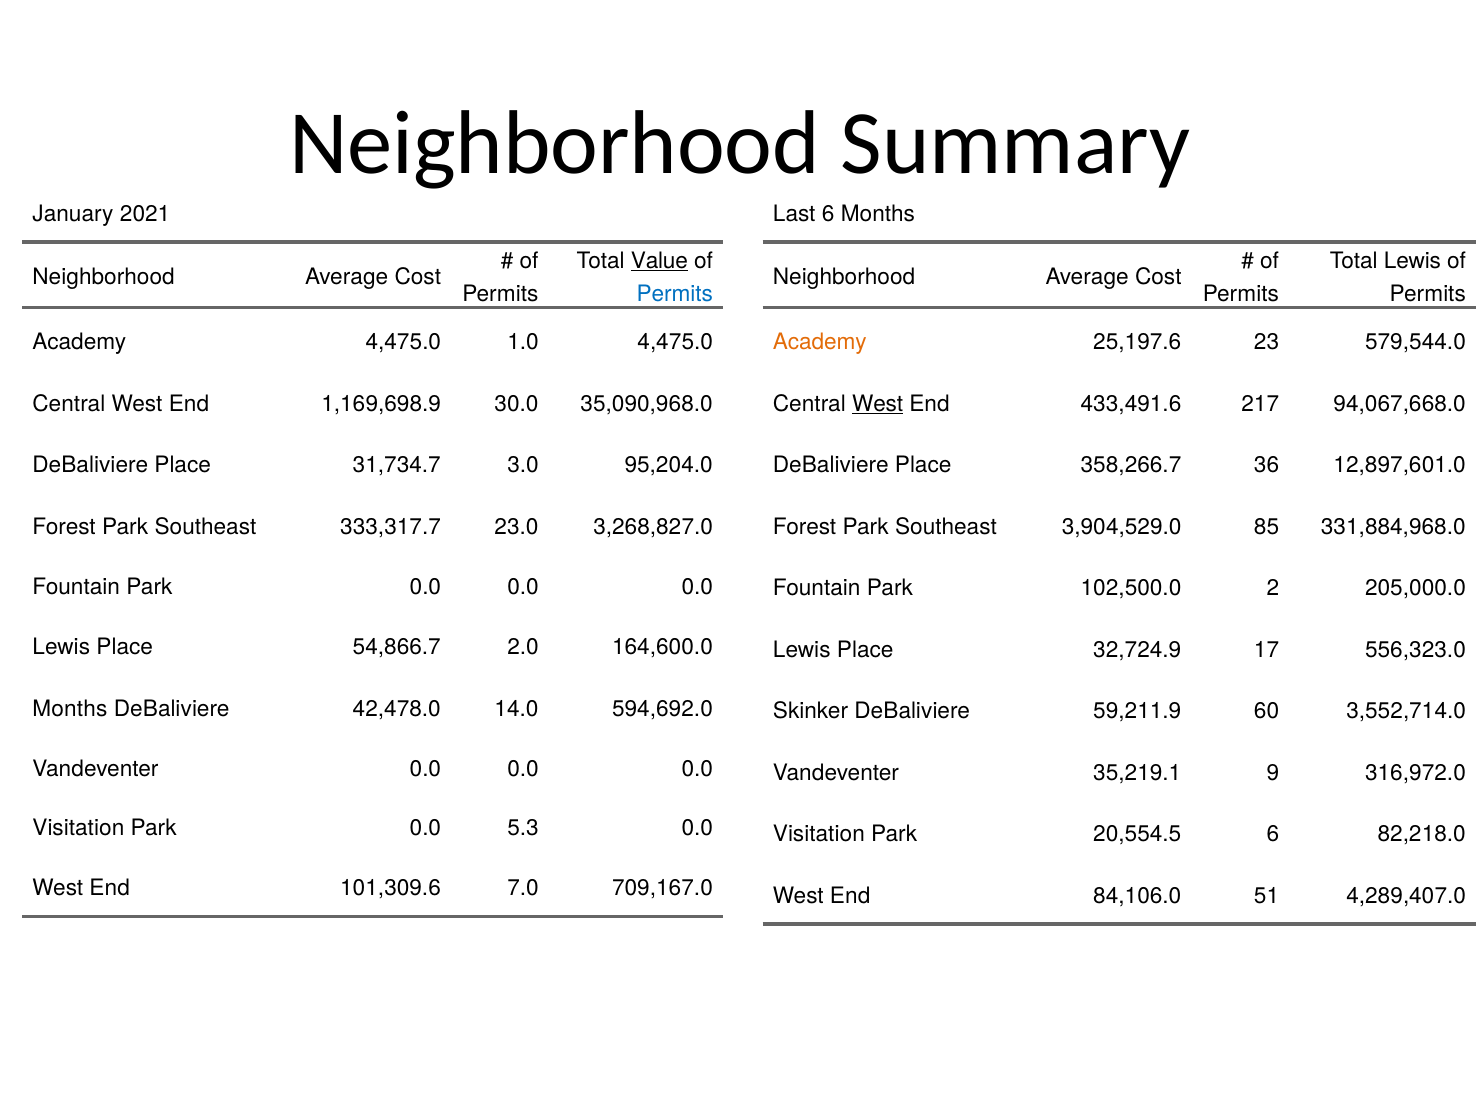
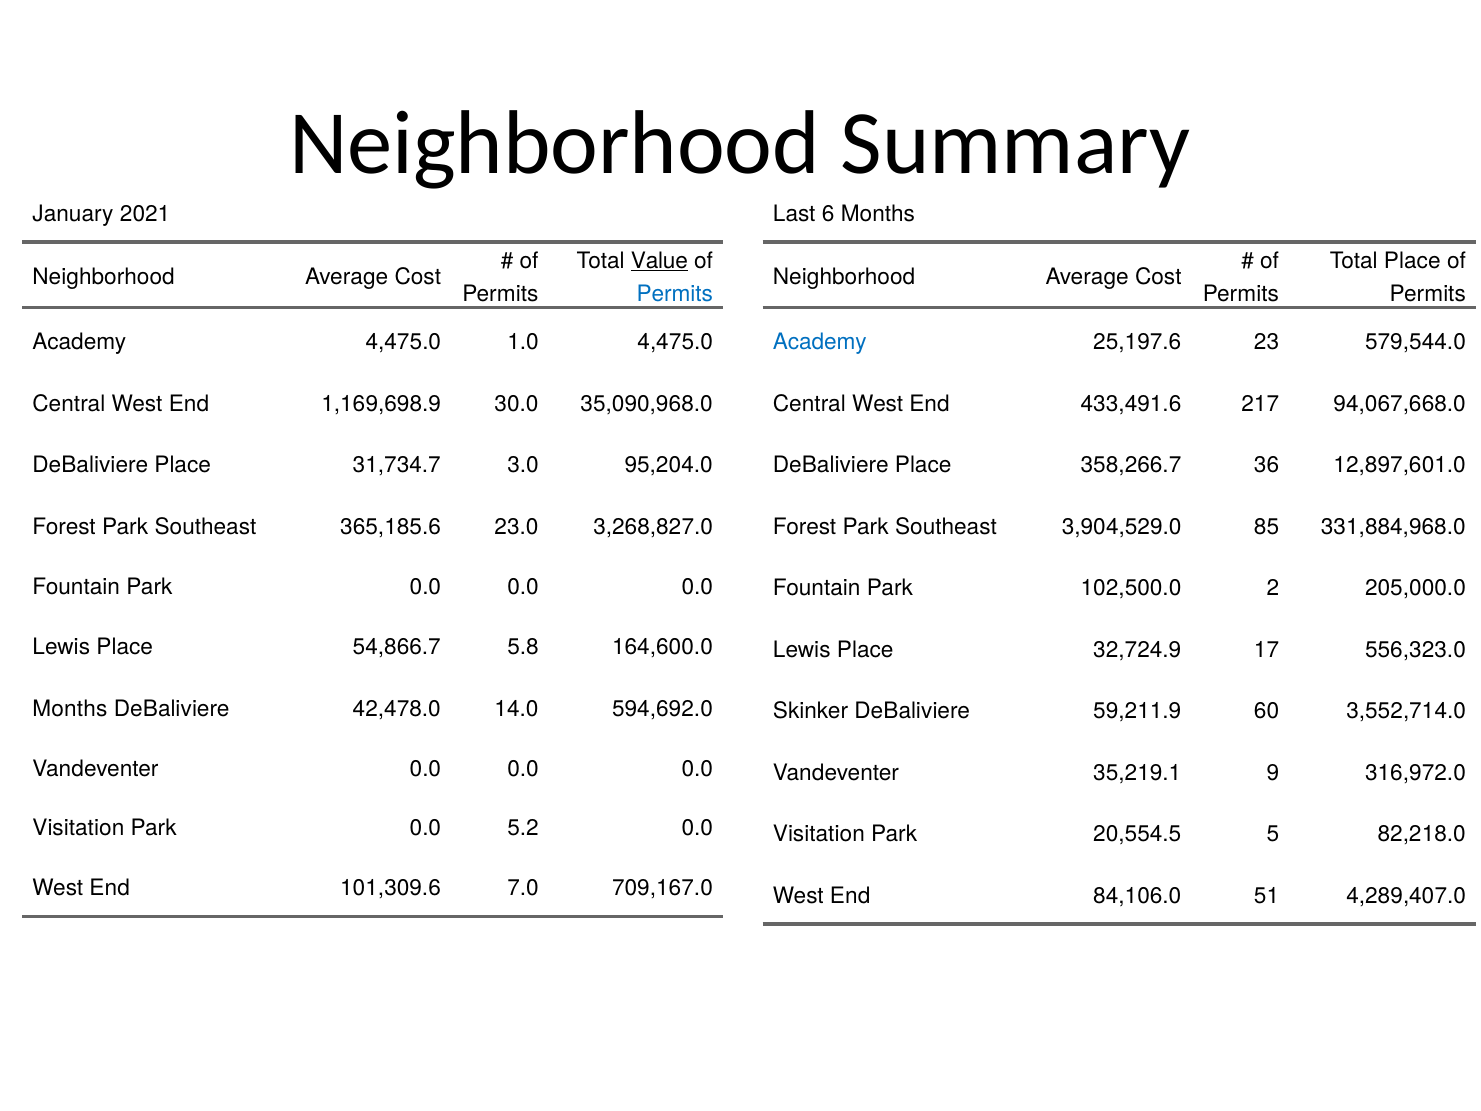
Total Lewis: Lewis -> Place (1412, 261)
Academy colour: orange -> blue (820, 342)
West underline: present -> none (878, 404)
333,317.7: 333,317.7 -> 365,185.6 (391, 527)
2.0: 2.0 -> 5.8 (523, 647)
5.3: 5.3 -> 5.2 (523, 828)
20,554.5 6: 6 -> 5 (1273, 834)
